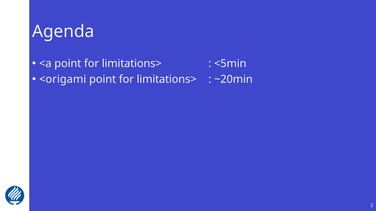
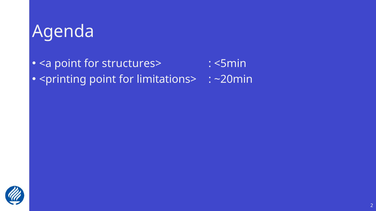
<a point for limitations>: limitations> -> structures> (132, 64)
<origami: <origami -> <printing (63, 79)
